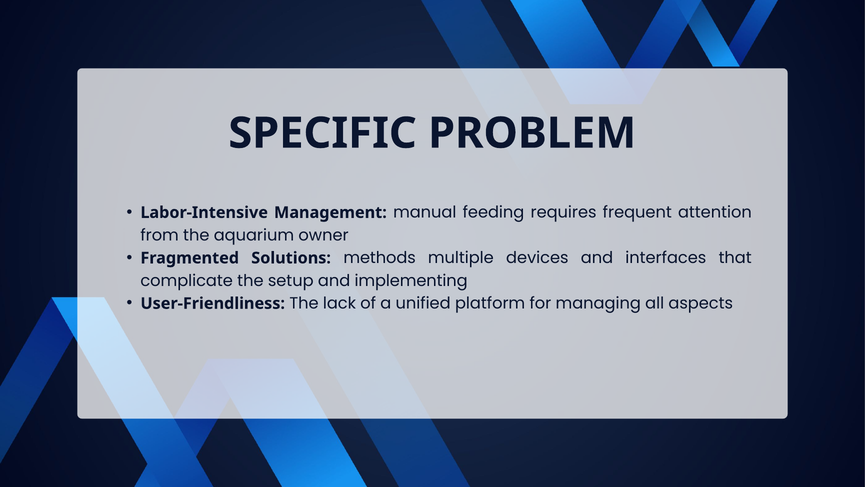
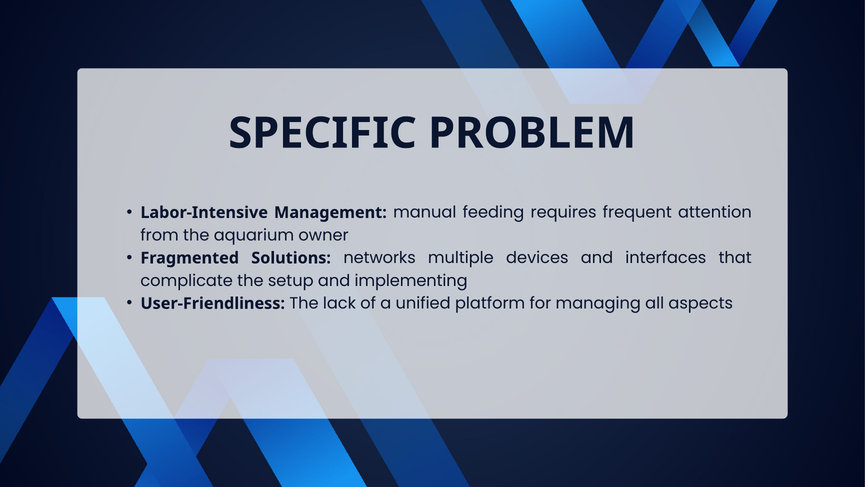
methods: methods -> networks (380, 258)
